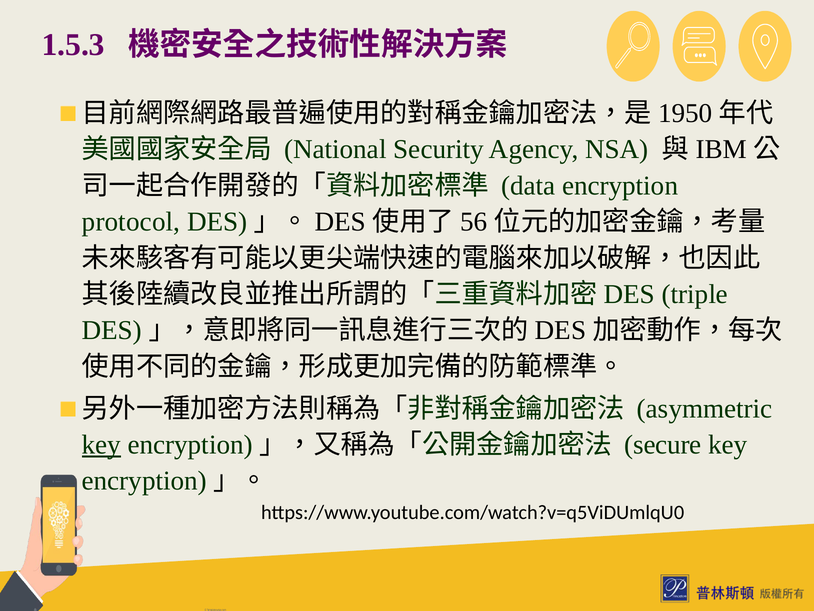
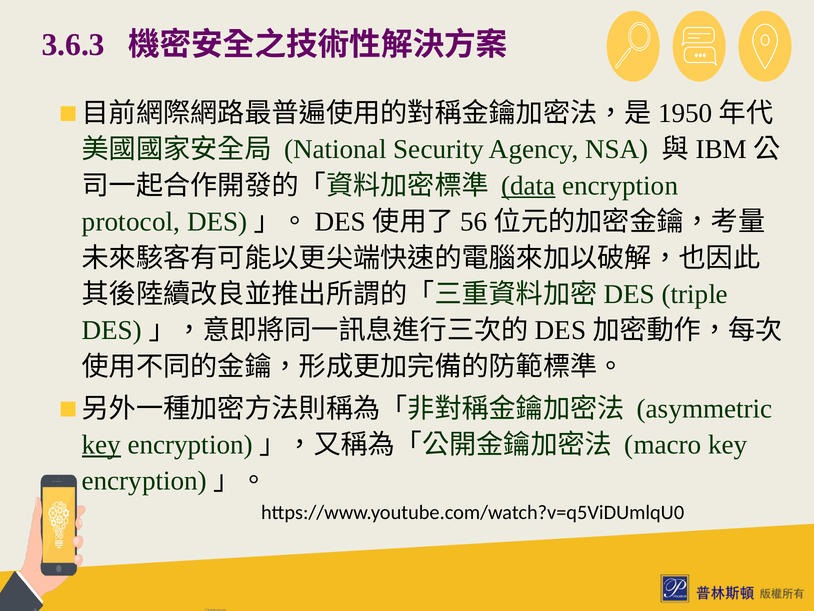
1.5.3: 1.5.3 -> 3.6.3 (73, 45)
data underline: none -> present (528, 186)
secure: secure -> macro (663, 444)
